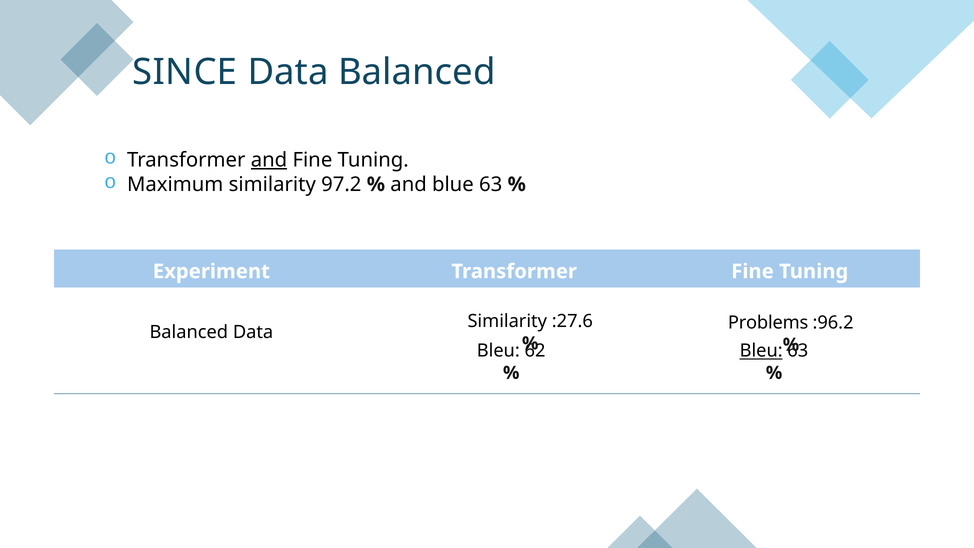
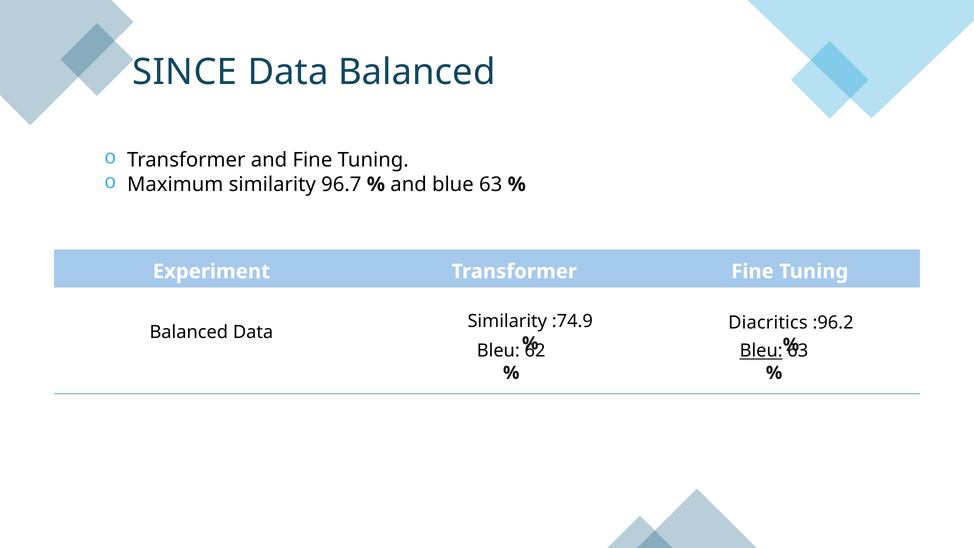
and underline: present -> none (269, 160)
97.2: 97.2 -> 96.7 (341, 184)
:27.6: :27.6 -> :74.9 (572, 321)
Problems: Problems -> Diacritics (768, 323)
